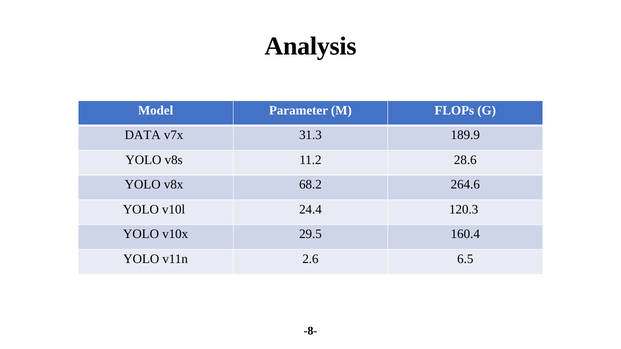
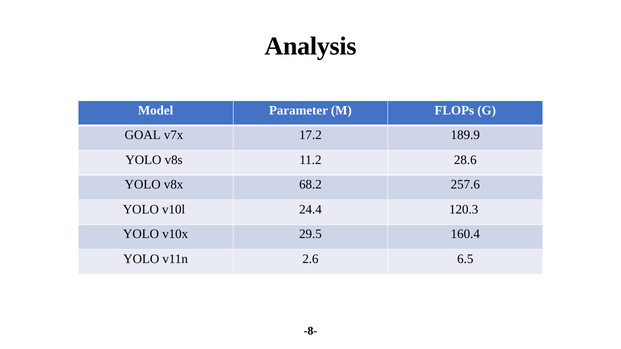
DATA: DATA -> GOAL (143, 135)
31.3: 31.3 -> 17.2 (310, 135)
264.6: 264.6 -> 257.6 (465, 185)
